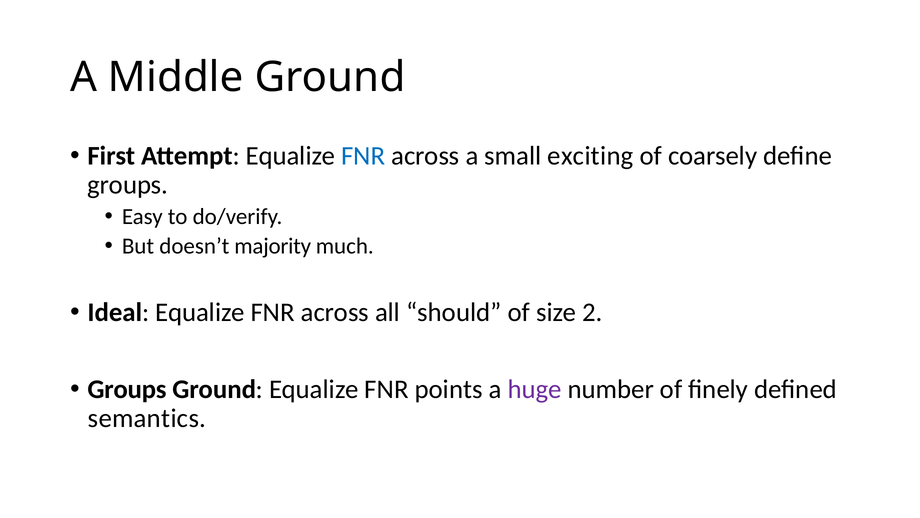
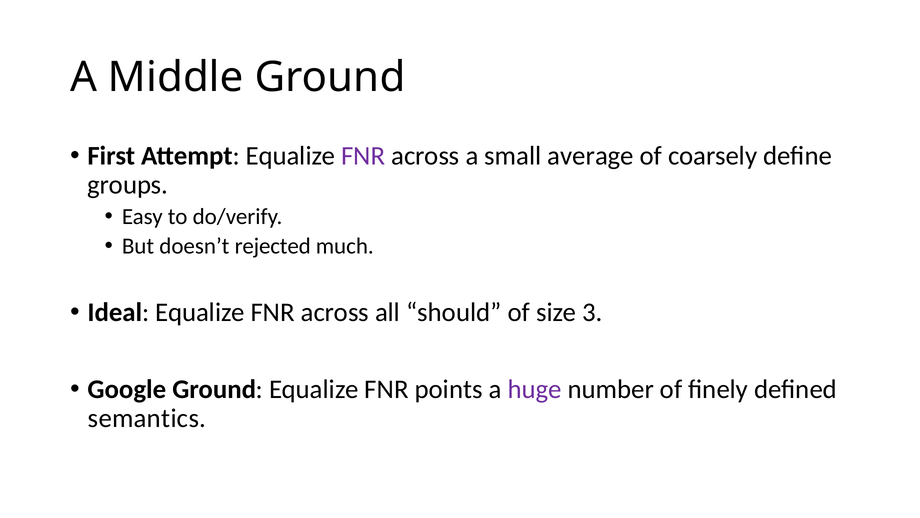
FNR colour: blue -> purple (363, 156)
exciting: exciting -> average (591, 156)
majority: majority -> rejected (273, 246)
2: 2 -> 3 (592, 312)
Groups: Groups -> Google (127, 389)
